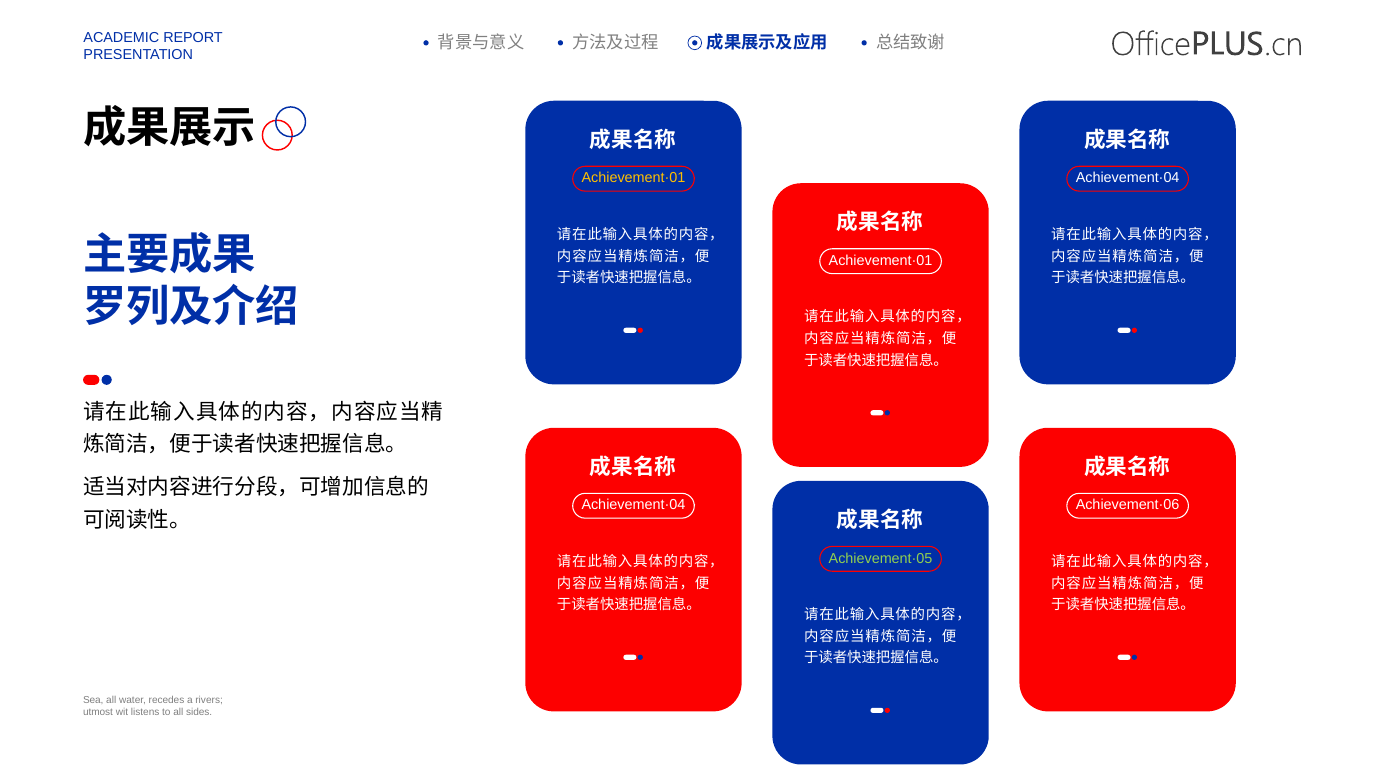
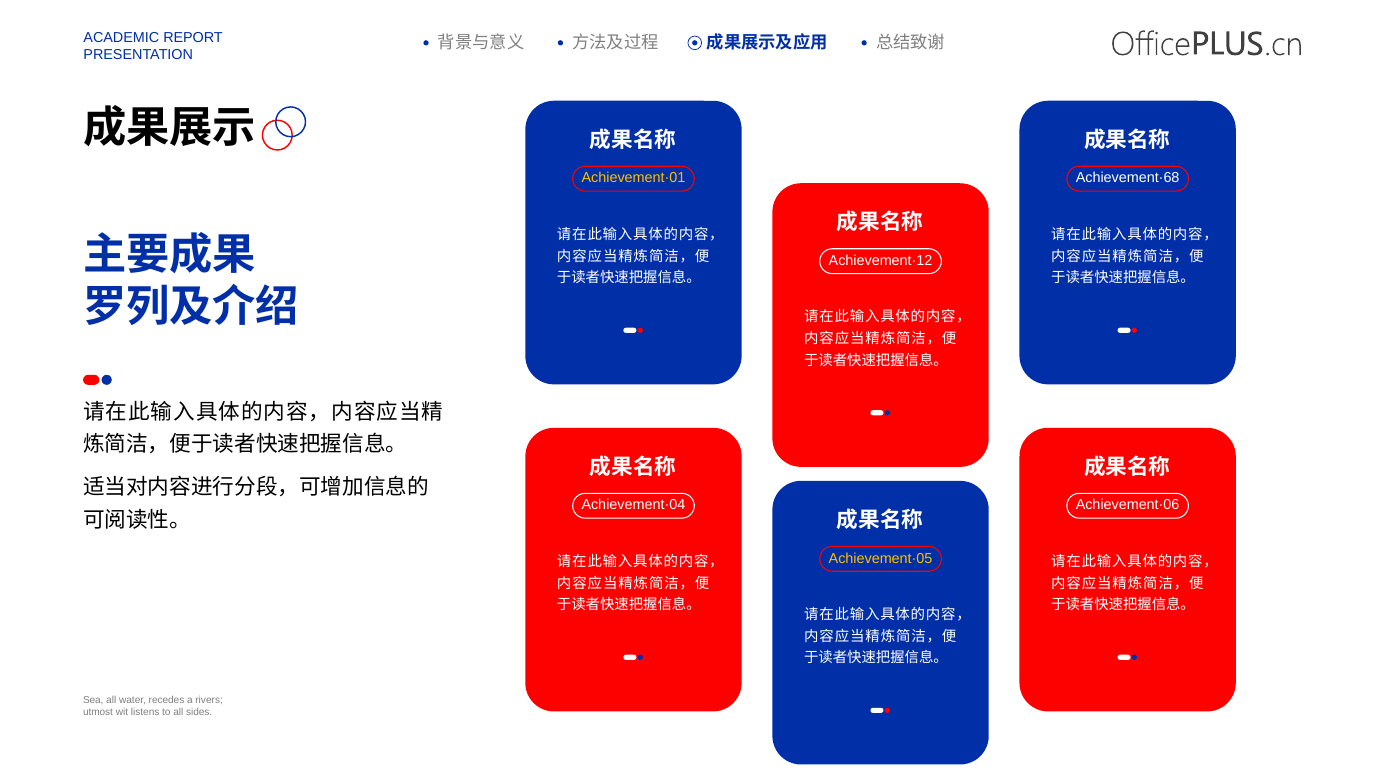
Achievement·04: Achievement·04 -> Achievement·68 (1128, 178)
Achievement·01: Achievement·01 -> Achievement·12 (881, 261)
Achievement·05 colour: light green -> yellow (881, 559)
